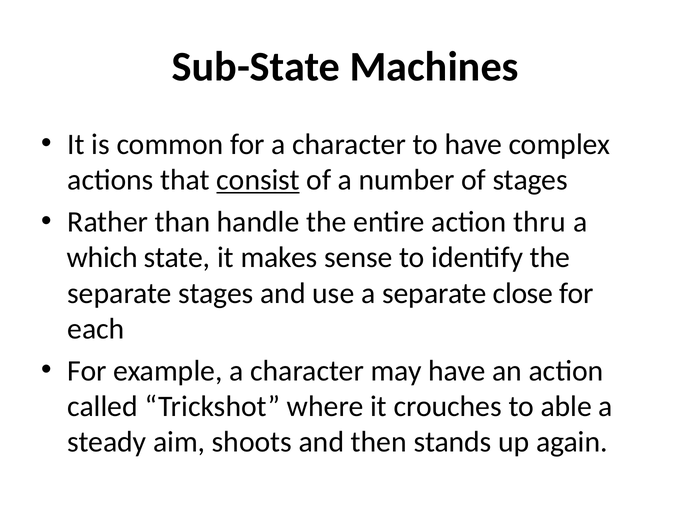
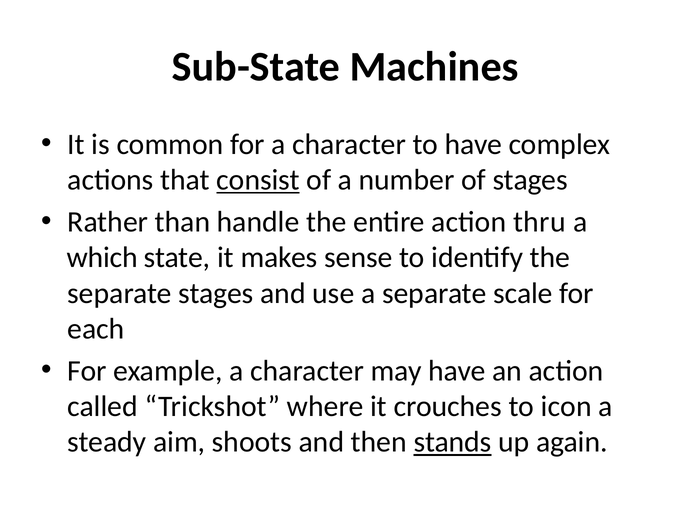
close: close -> scale (523, 293)
able: able -> icon (566, 407)
stands underline: none -> present (453, 442)
